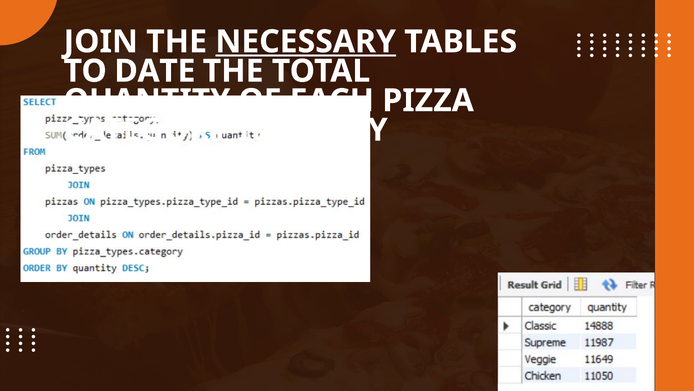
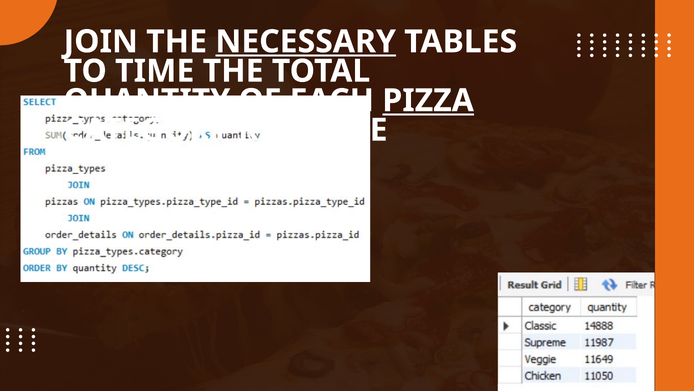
DATE: DATE -> TIME (155, 71)
PIZZA underline: none -> present (428, 100)
IDENTIFY: IDENTIFY -> RETRIEVE (313, 130)
